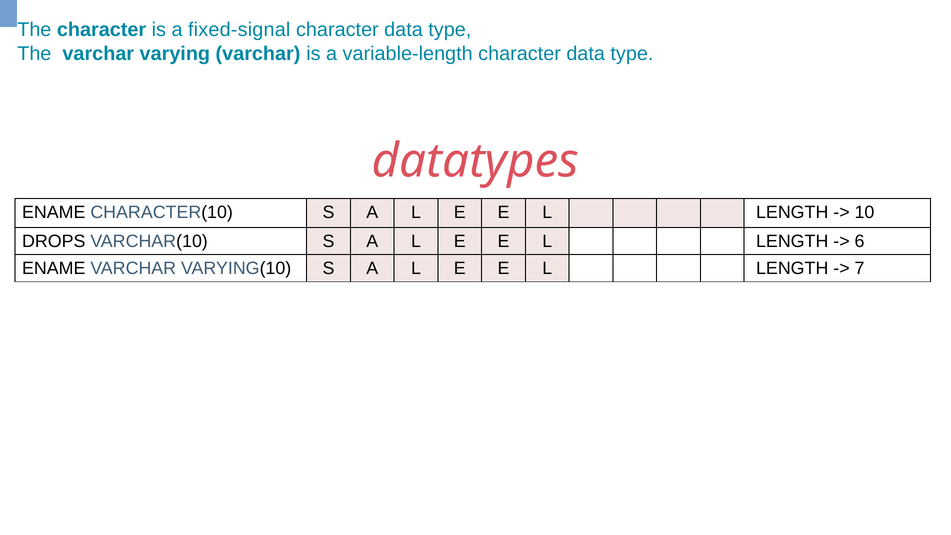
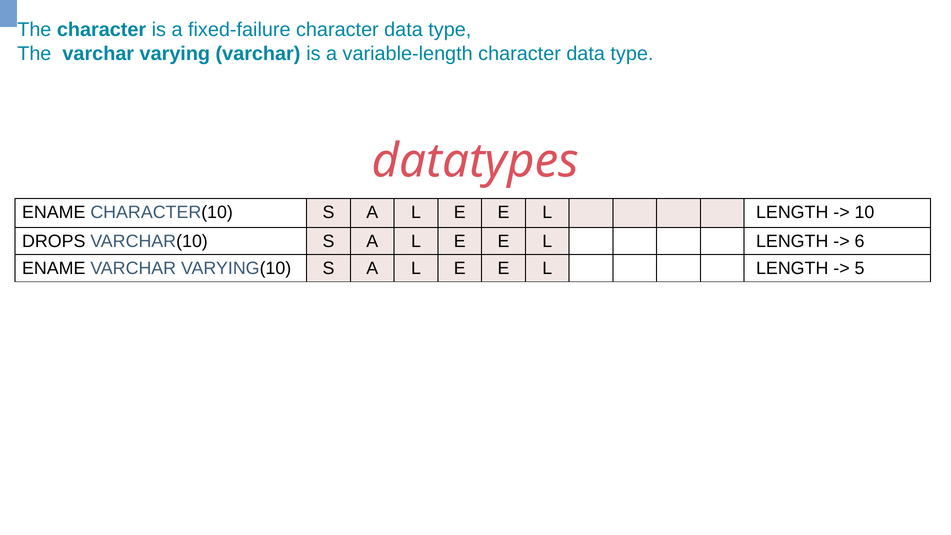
fixed-signal: fixed-signal -> fixed-failure (239, 30)
7: 7 -> 5 (860, 268)
